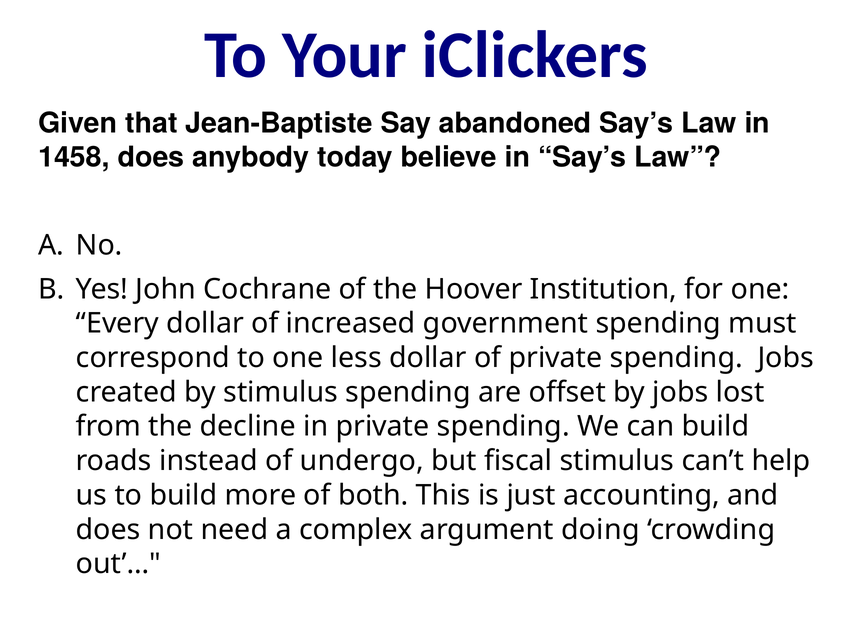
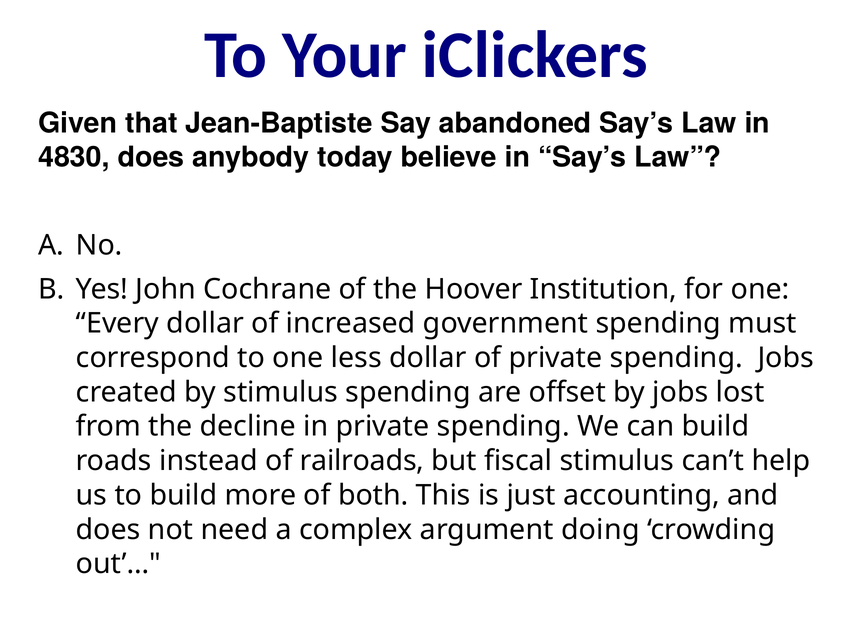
1458: 1458 -> 4830 (74, 157)
undergo: undergo -> railroads (362, 461)
